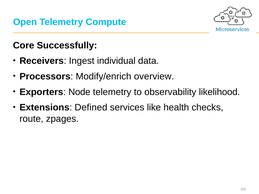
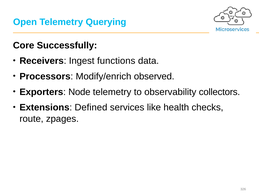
Compute: Compute -> Querying (106, 22)
individual: individual -> functions (116, 61)
overview: overview -> observed (154, 77)
likelihood: likelihood -> collectors (219, 92)
